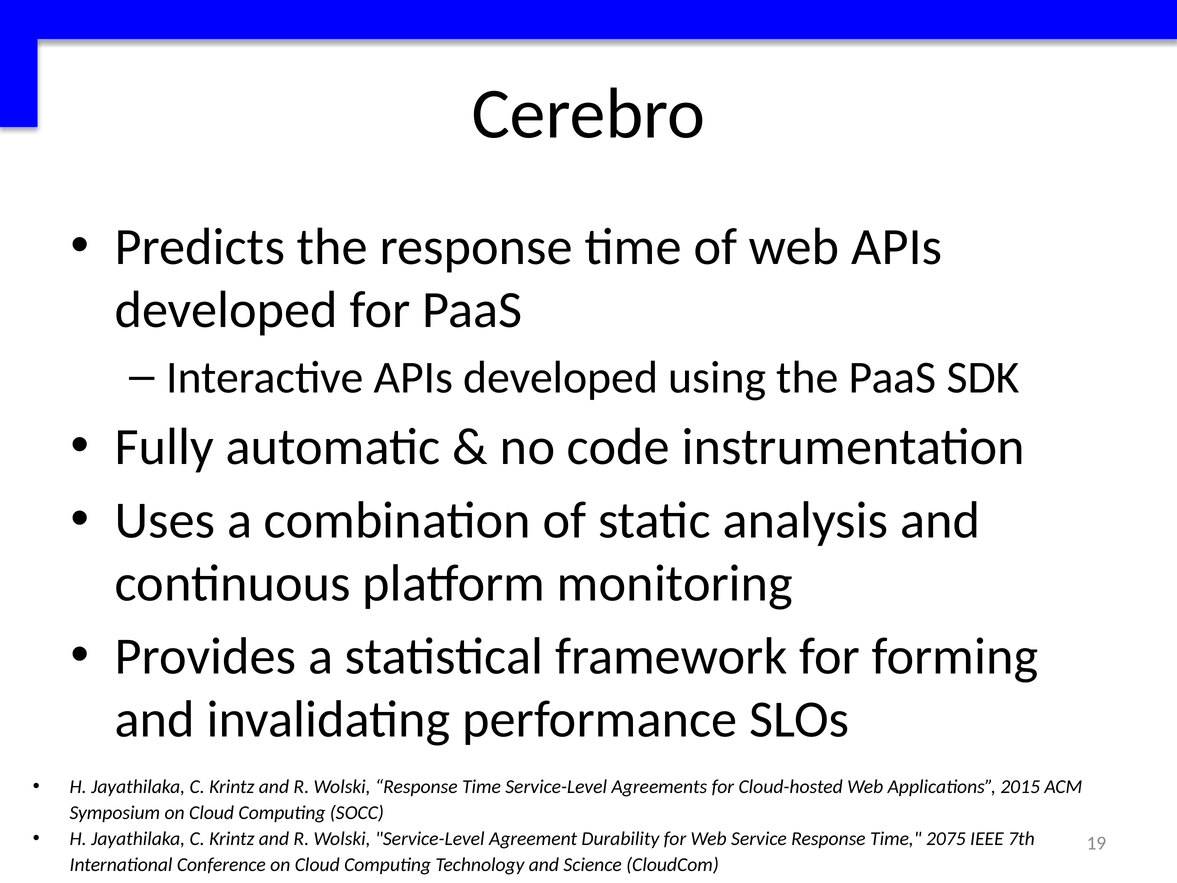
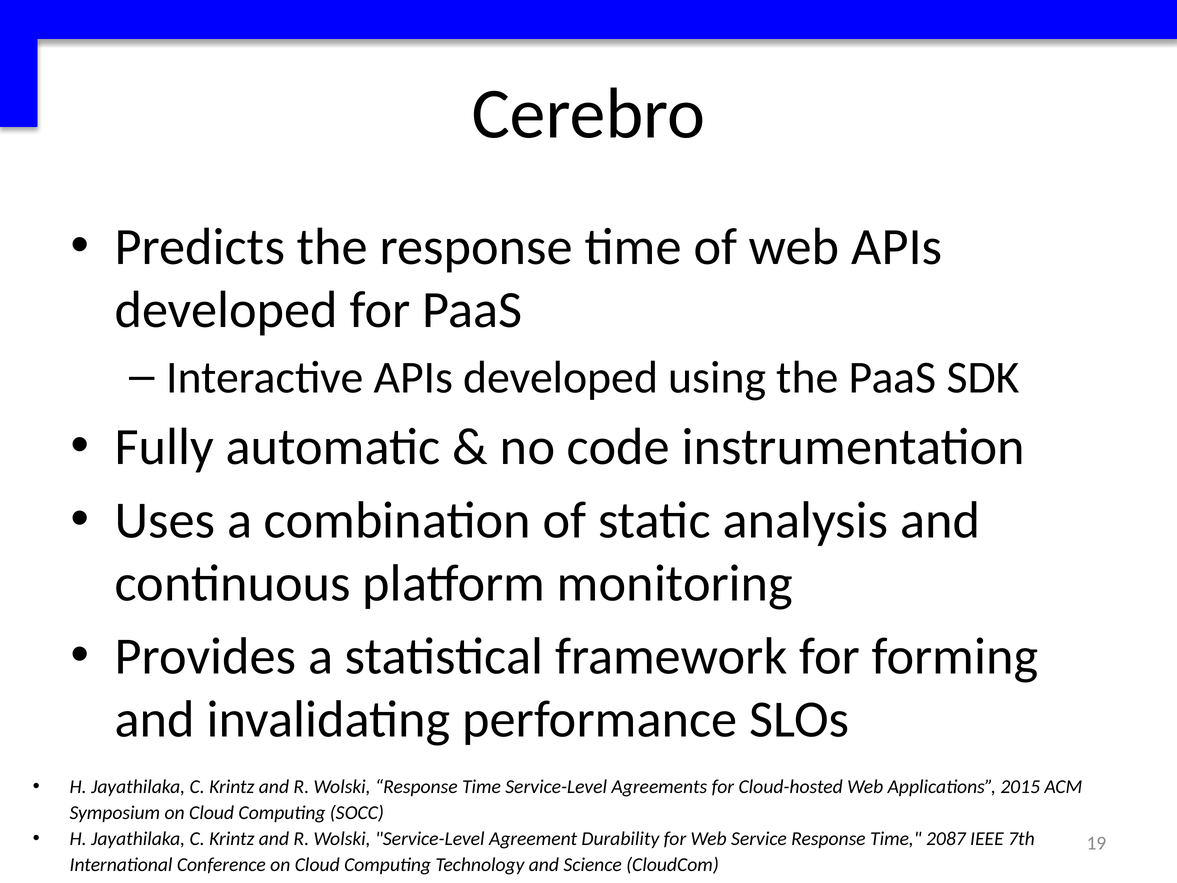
2075: 2075 -> 2087 (946, 839)
